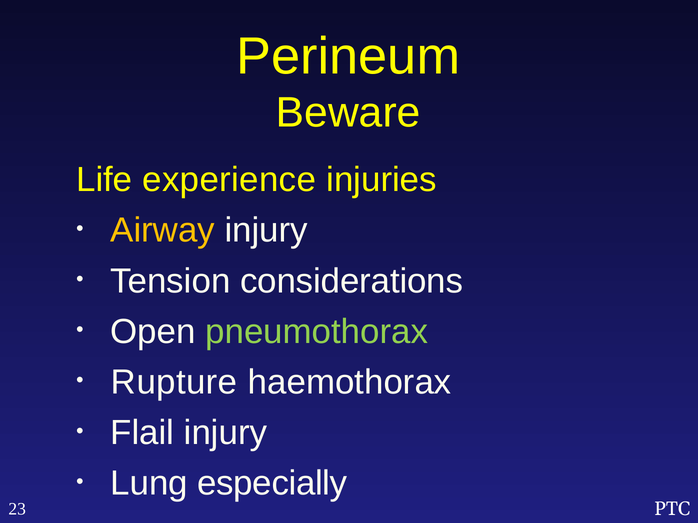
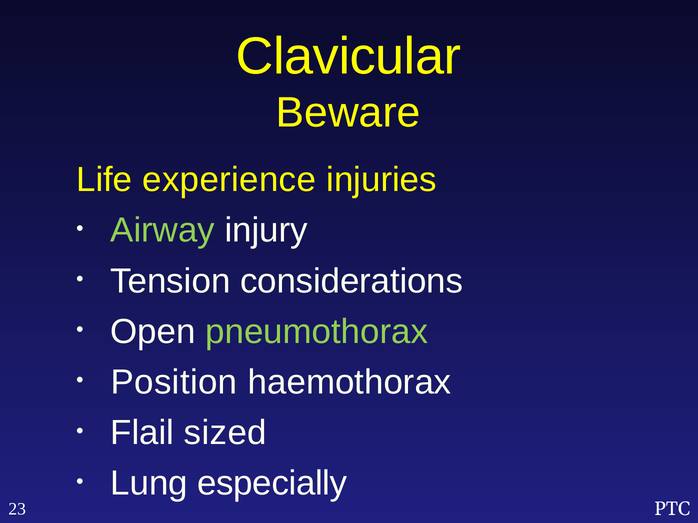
Perineum: Perineum -> Clavicular (349, 57)
Airway colour: yellow -> light green (163, 231)
Rupture: Rupture -> Position (174, 383)
Flail injury: injury -> sized (225, 433)
